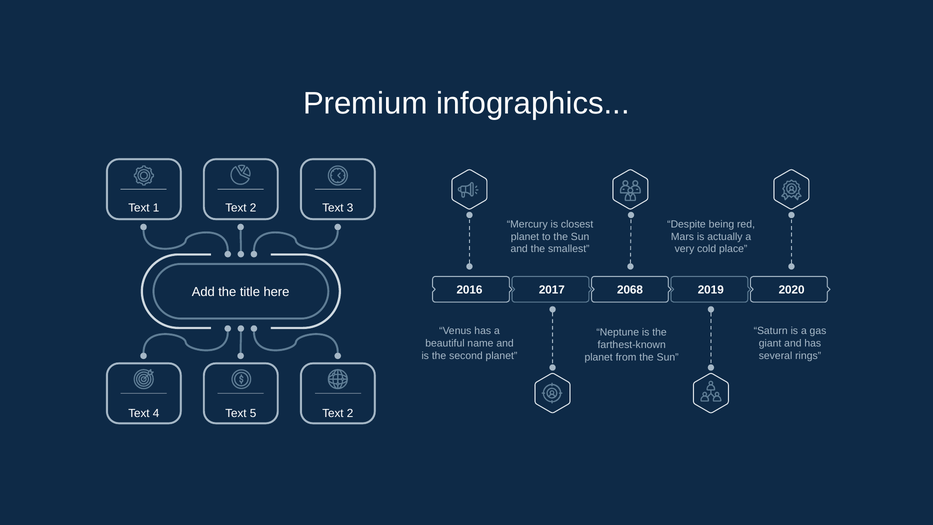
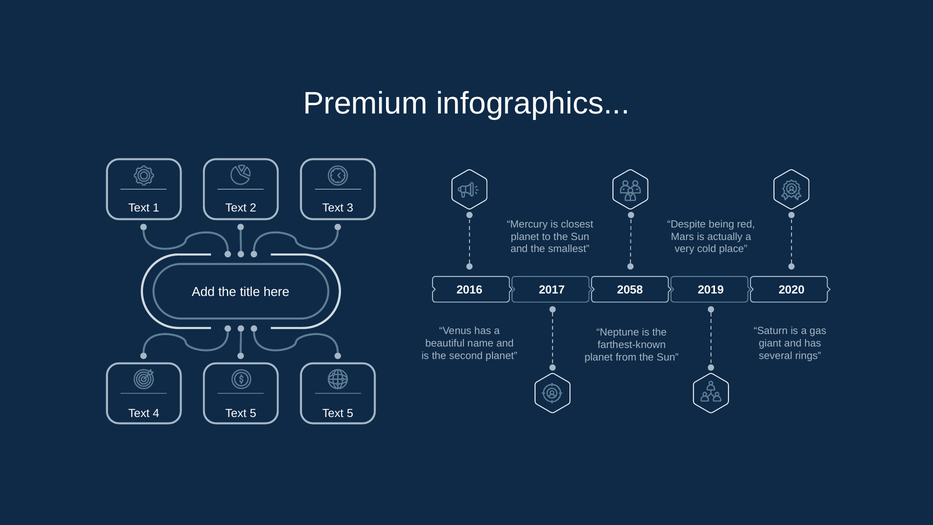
2068: 2068 -> 2058 (630, 290)
5 Text 2: 2 -> 5 (350, 413)
